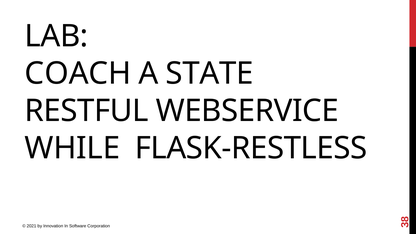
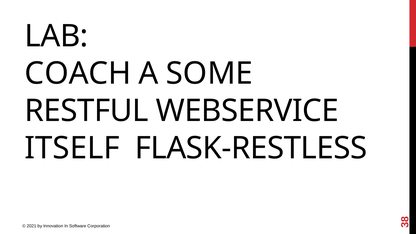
STATE: STATE -> SOME (209, 73)
WHILE: WHILE -> ITSELF (72, 148)
